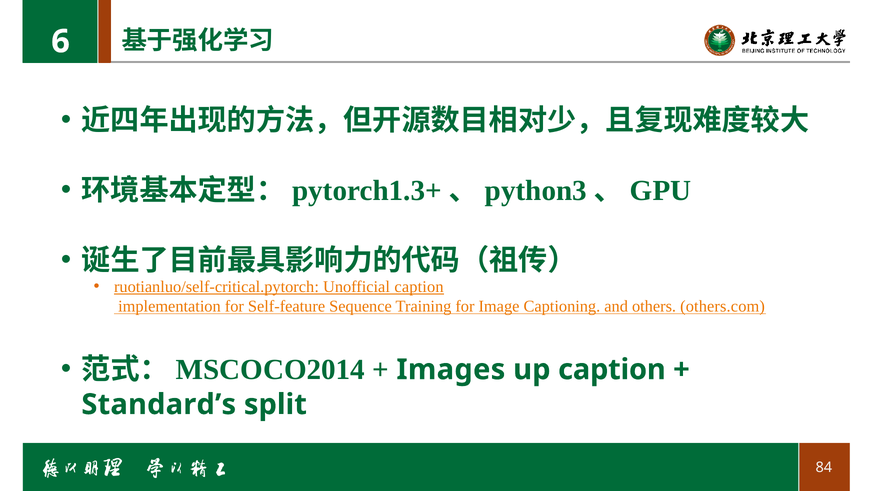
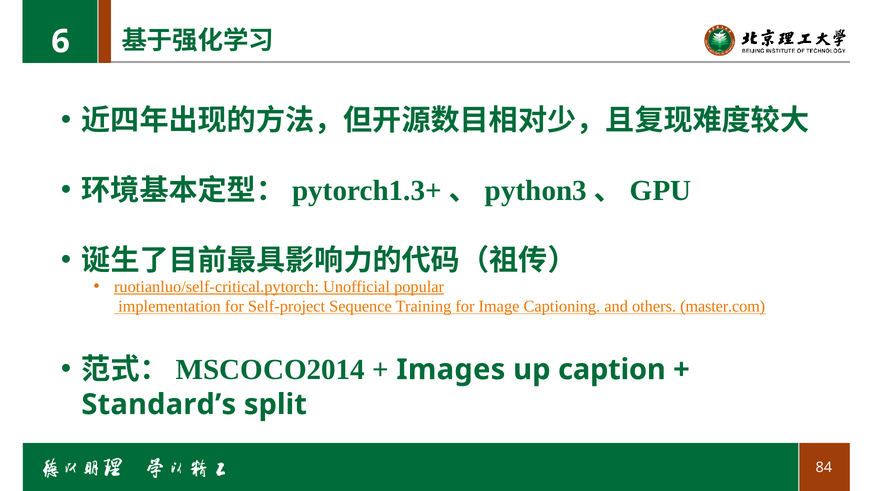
Unofficial caption: caption -> popular (419, 287)
Self-feature: Self-feature -> Self-project (287, 307)
others.com: others.com -> master.com (723, 307)
